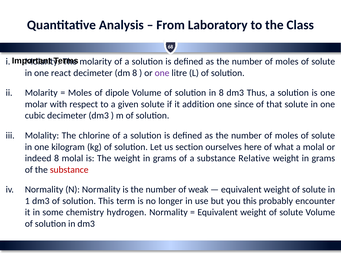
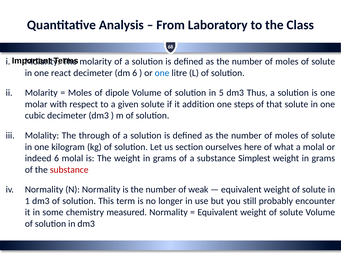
dm 8: 8 -> 6 (135, 73)
one colour: purple -> blue (162, 73)
in 8: 8 -> 5 (221, 93)
since: since -> steps (244, 104)
chlorine: chlorine -> through (94, 135)
indeed 8: 8 -> 6 (57, 158)
Relative: Relative -> Simplest (254, 158)
you this: this -> still (250, 201)
hydrogen: hydrogen -> measured (127, 212)
